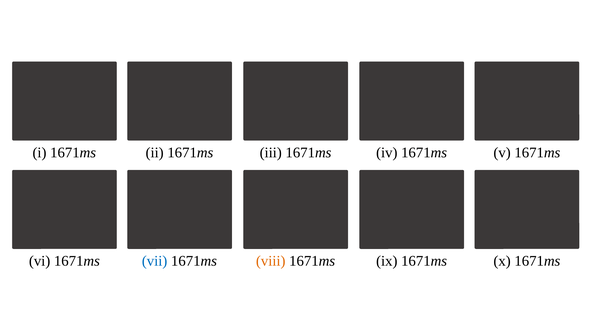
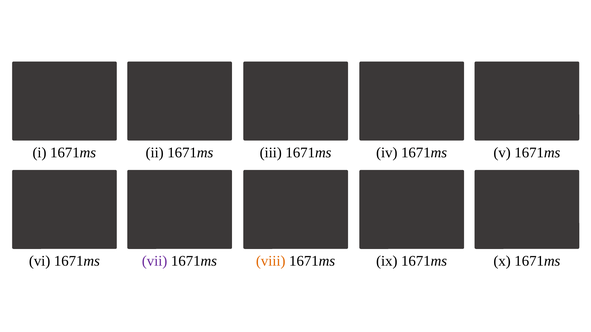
vii colour: blue -> purple (155, 261)
